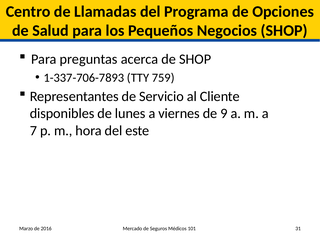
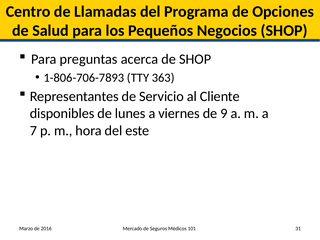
1-337-706-7893: 1-337-706-7893 -> 1-806-706-7893 (84, 78)
759: 759 -> 363 (163, 78)
